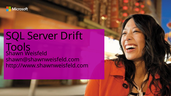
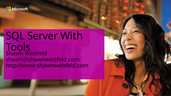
Drift: Drift -> With (72, 36)
